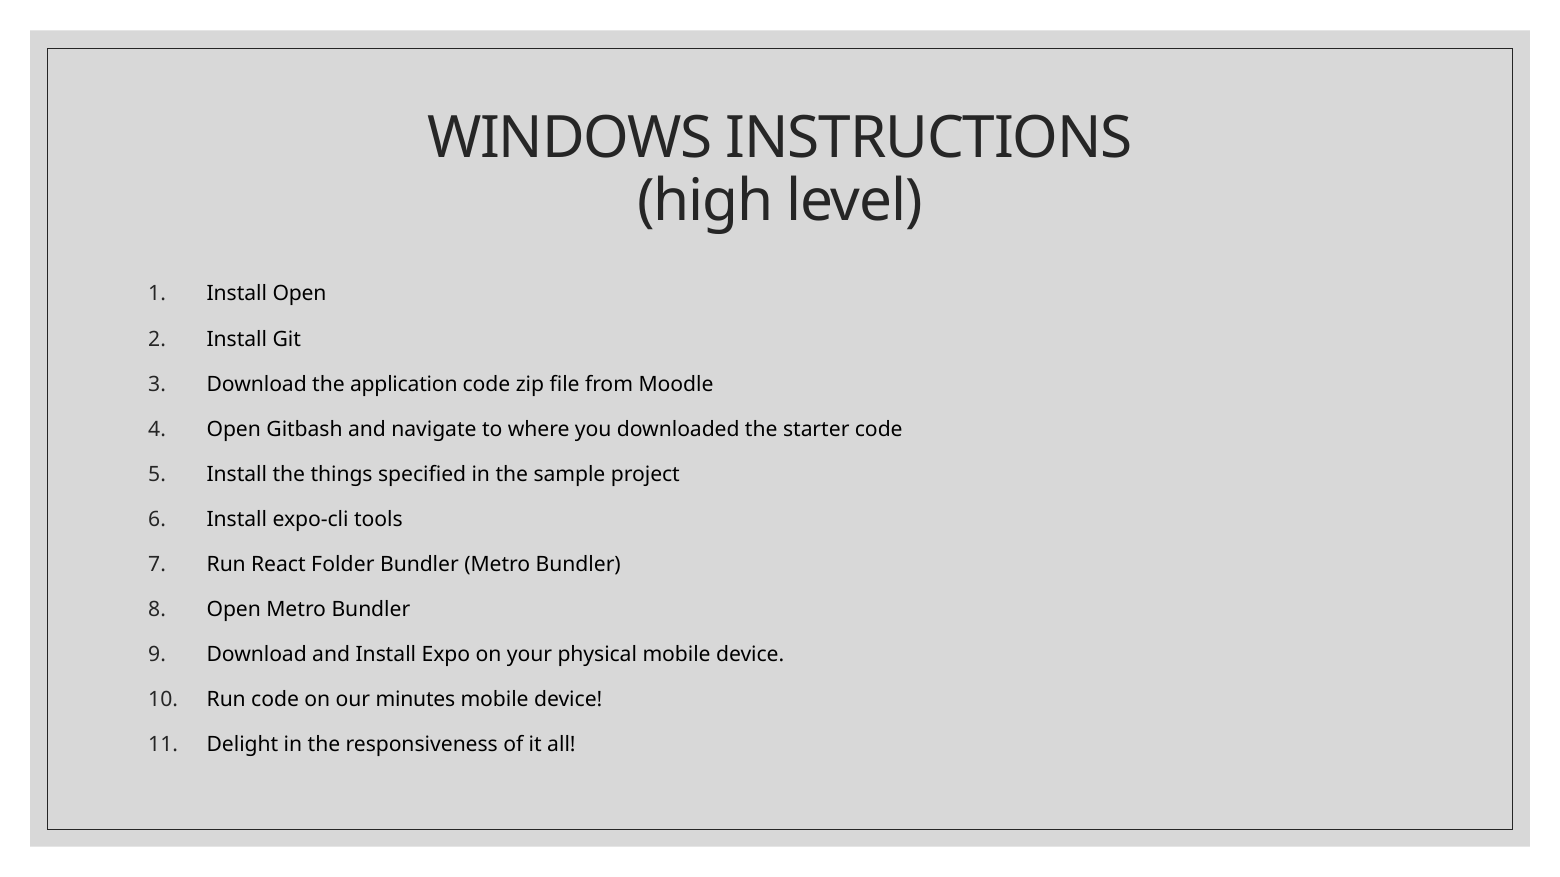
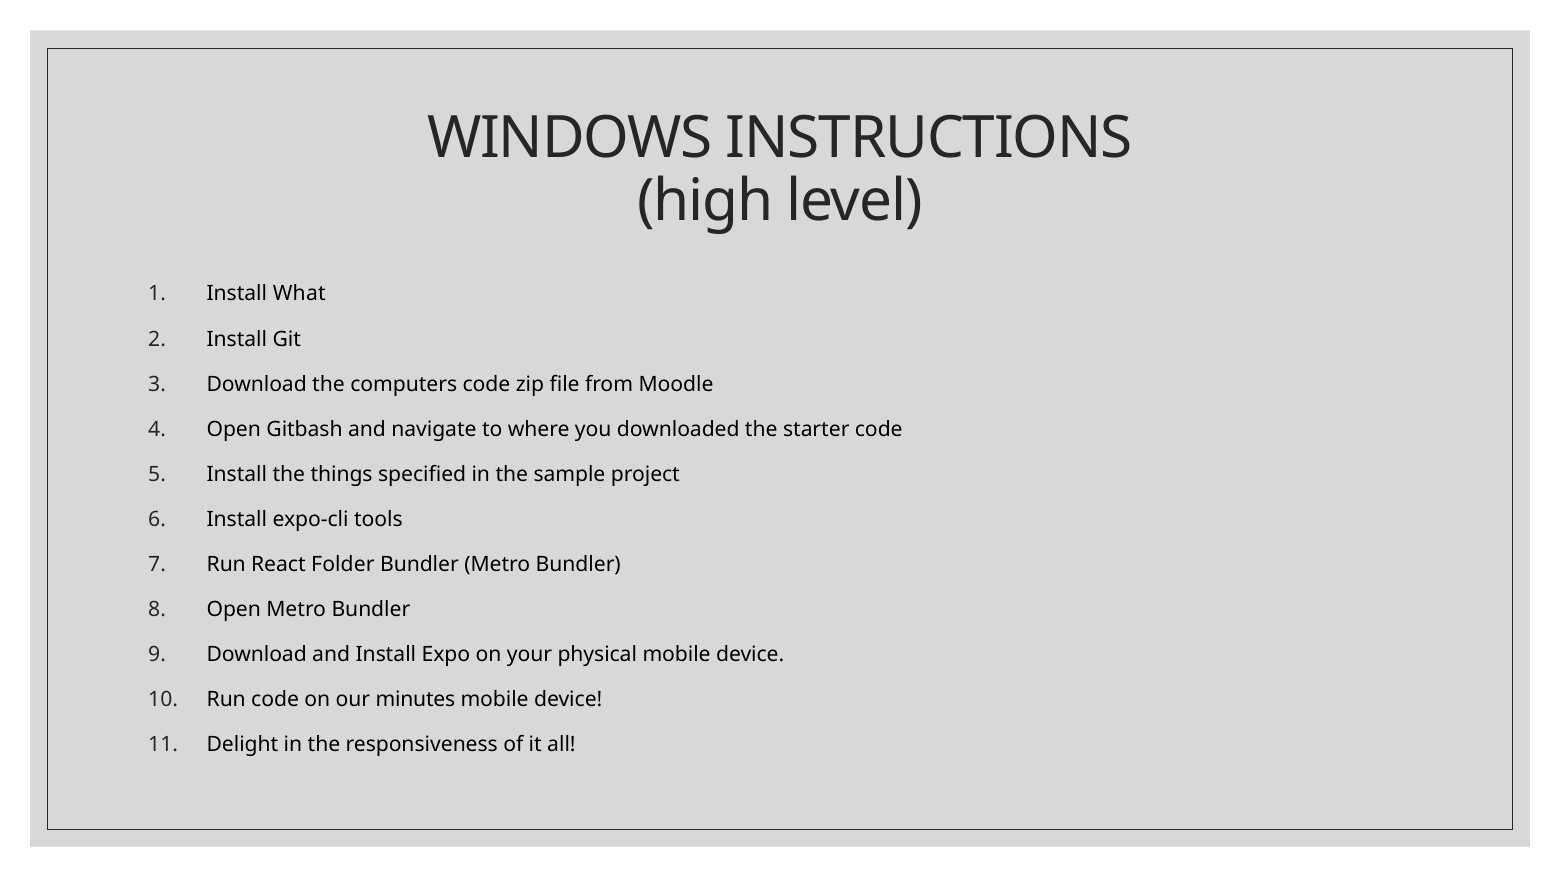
Install Open: Open -> What (299, 294)
application: application -> computers (404, 384)
